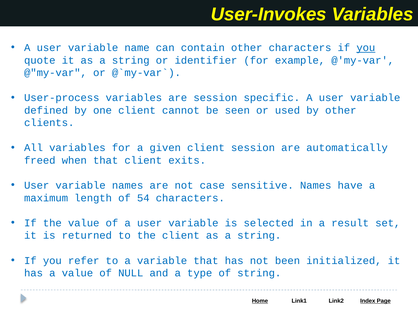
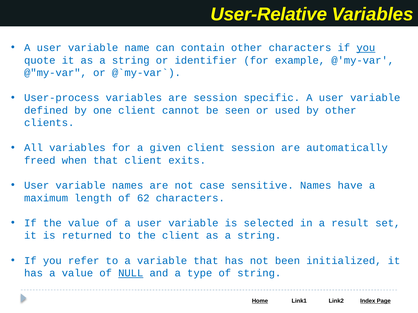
User-Invokes: User-Invokes -> User-Relative (269, 15)
54: 54 -> 62 (143, 198)
NULL underline: none -> present (131, 274)
